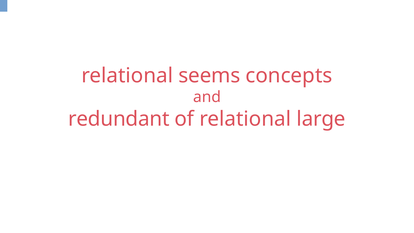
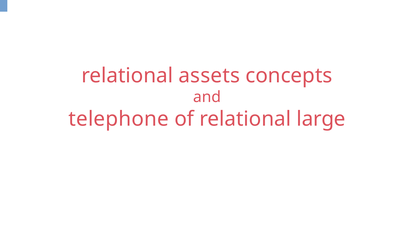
seems: seems -> assets (209, 76)
redundant: redundant -> telephone (119, 119)
